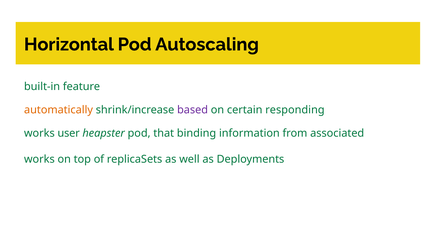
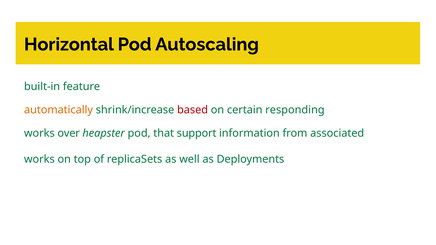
based colour: purple -> red (193, 110)
user: user -> over (69, 133)
binding: binding -> support (197, 133)
